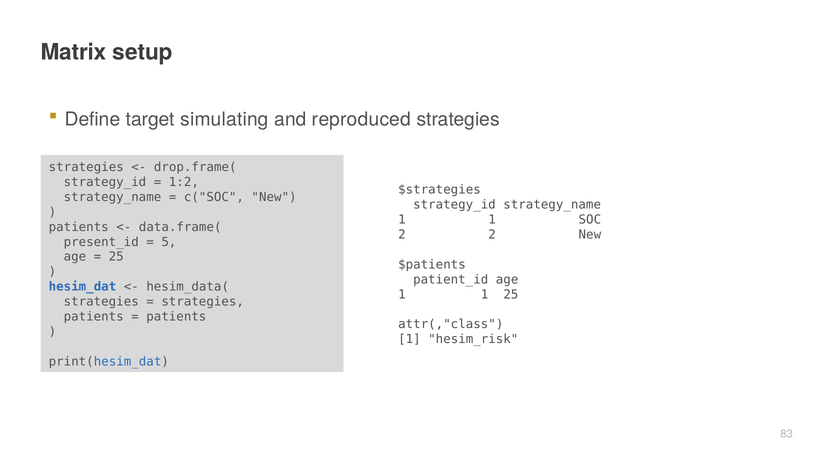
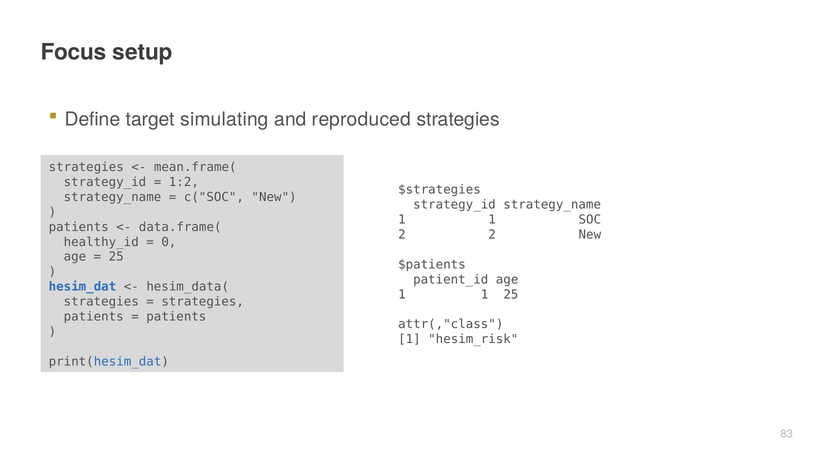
Matrix: Matrix -> Focus (74, 52)
drop.frame(: drop.frame( -> mean.frame( (195, 167)
present_id: present_id -> healthy_id (101, 242)
5: 5 -> 0 (169, 242)
